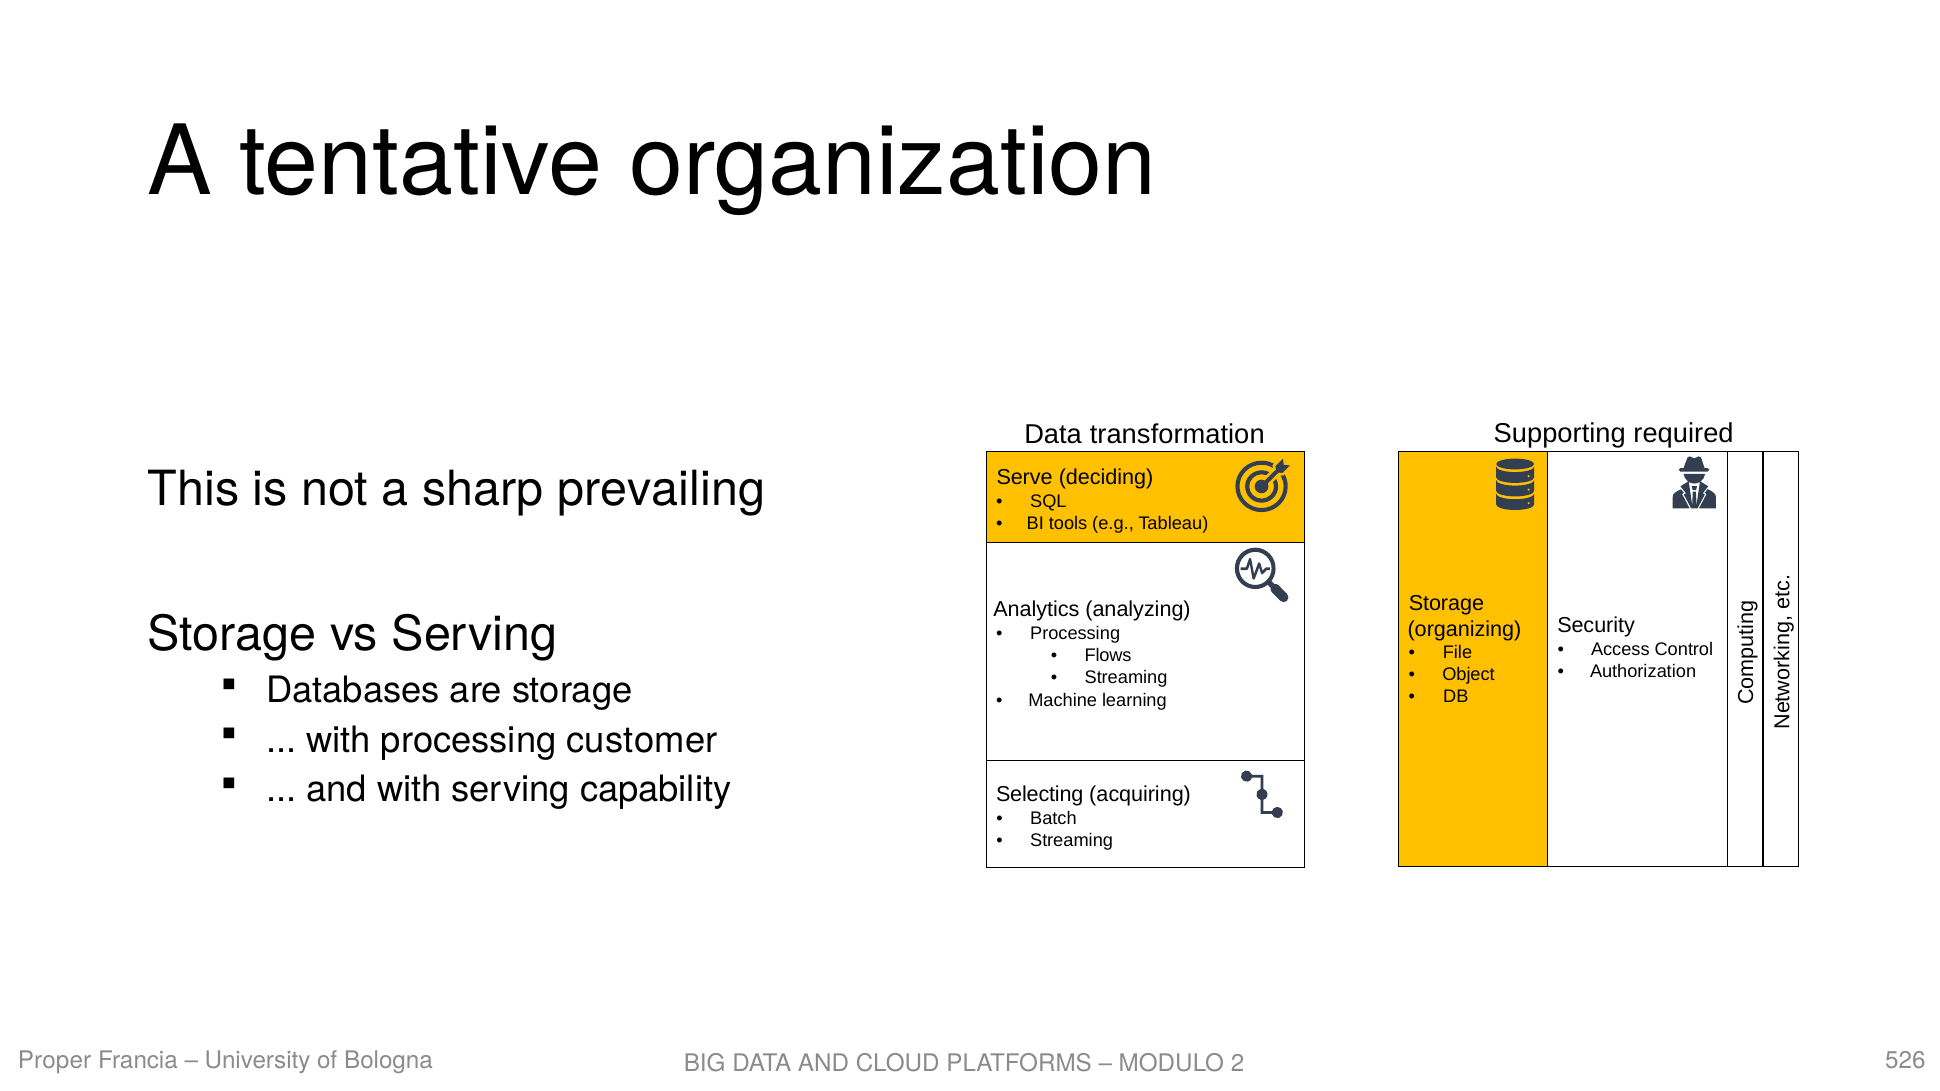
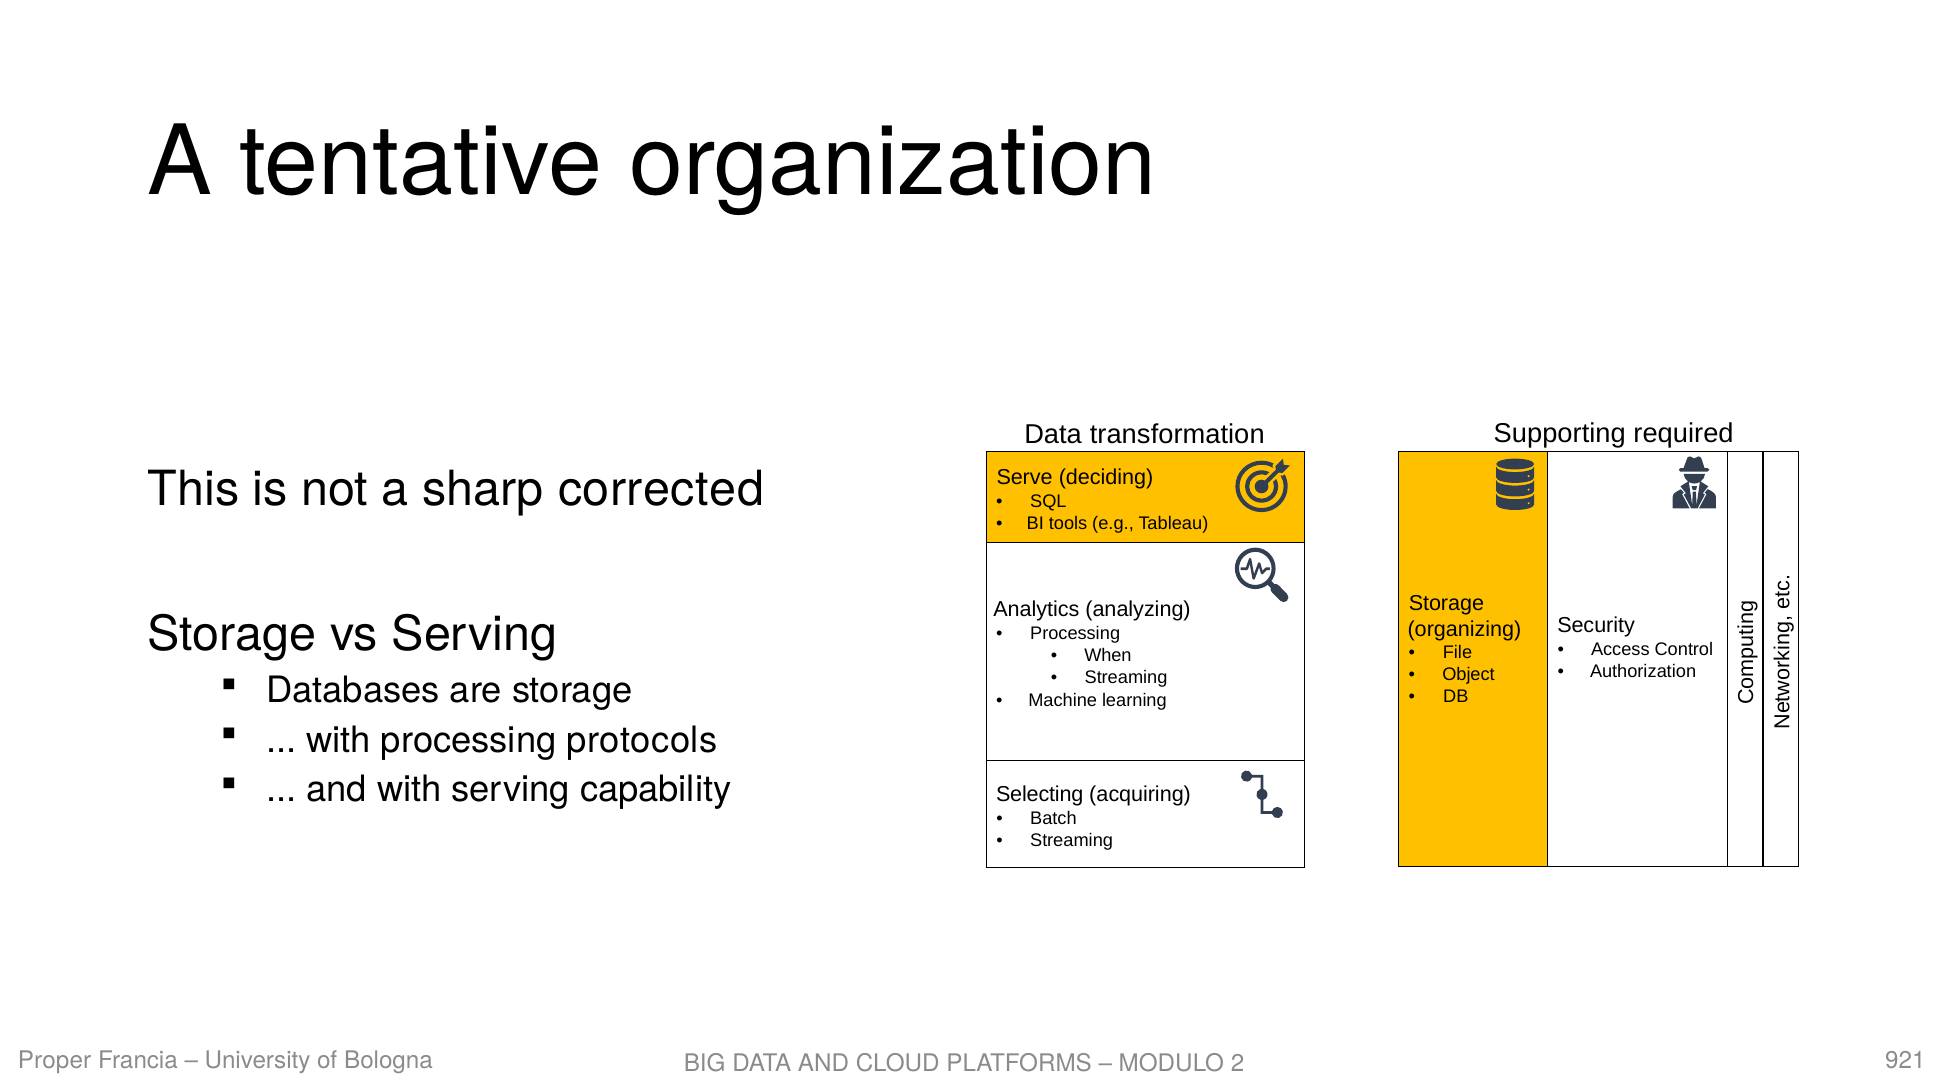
prevailing: prevailing -> corrected (661, 490)
Flows: Flows -> When (1108, 656)
customer: customer -> protocols (642, 740)
526: 526 -> 921 (1905, 1061)
